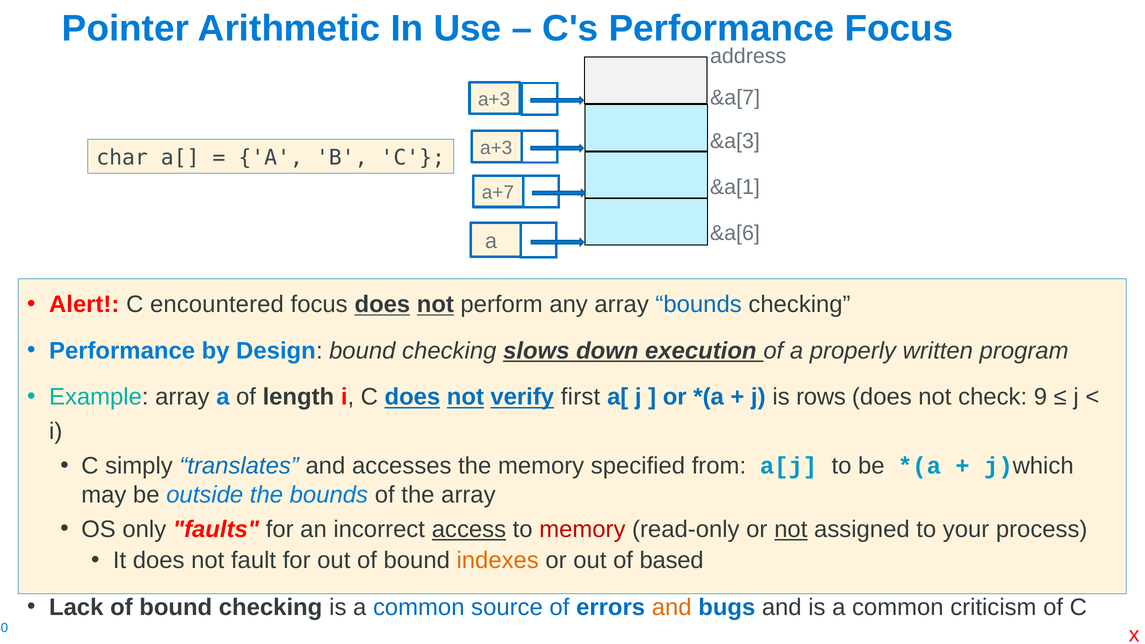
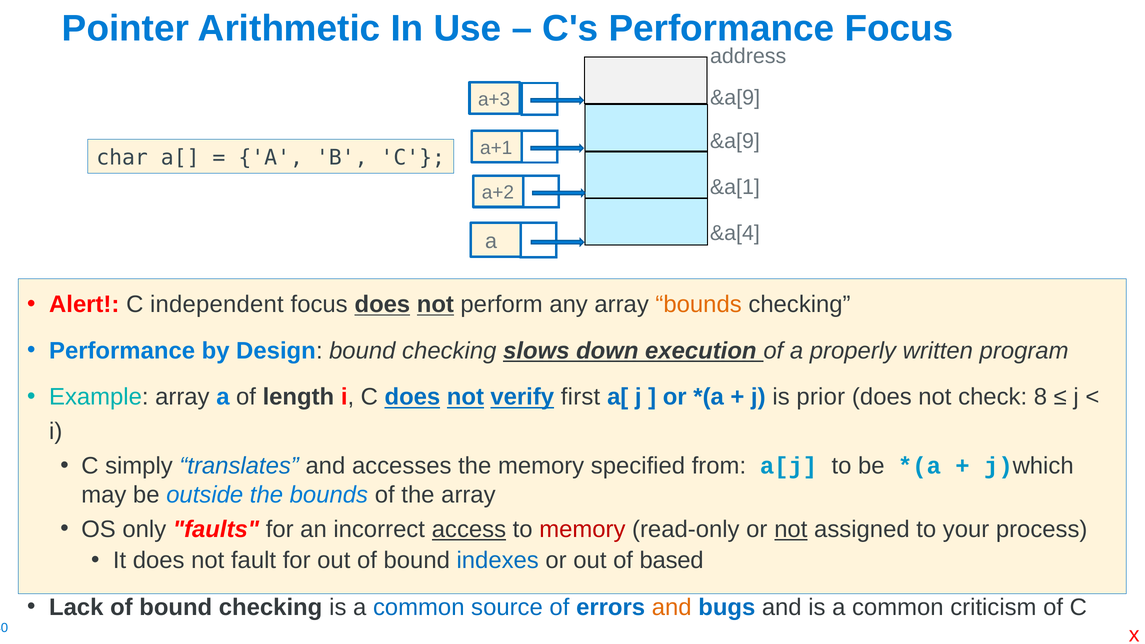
&a[7: &a[7 -> &a[9 (735, 98)
&a[3: &a[3 -> &a[9 (735, 141)
a+3: a+3 -> a+1 (496, 148)
a+7: a+7 -> a+2 (498, 193)
&a[6: &a[6 -> &a[4 (735, 233)
encountered: encountered -> independent (217, 305)
bounds colour: blue -> orange (699, 305)
rows: rows -> prior (821, 397)
9: 9 -> 8 (1040, 397)
indexes colour: orange -> blue (498, 561)
